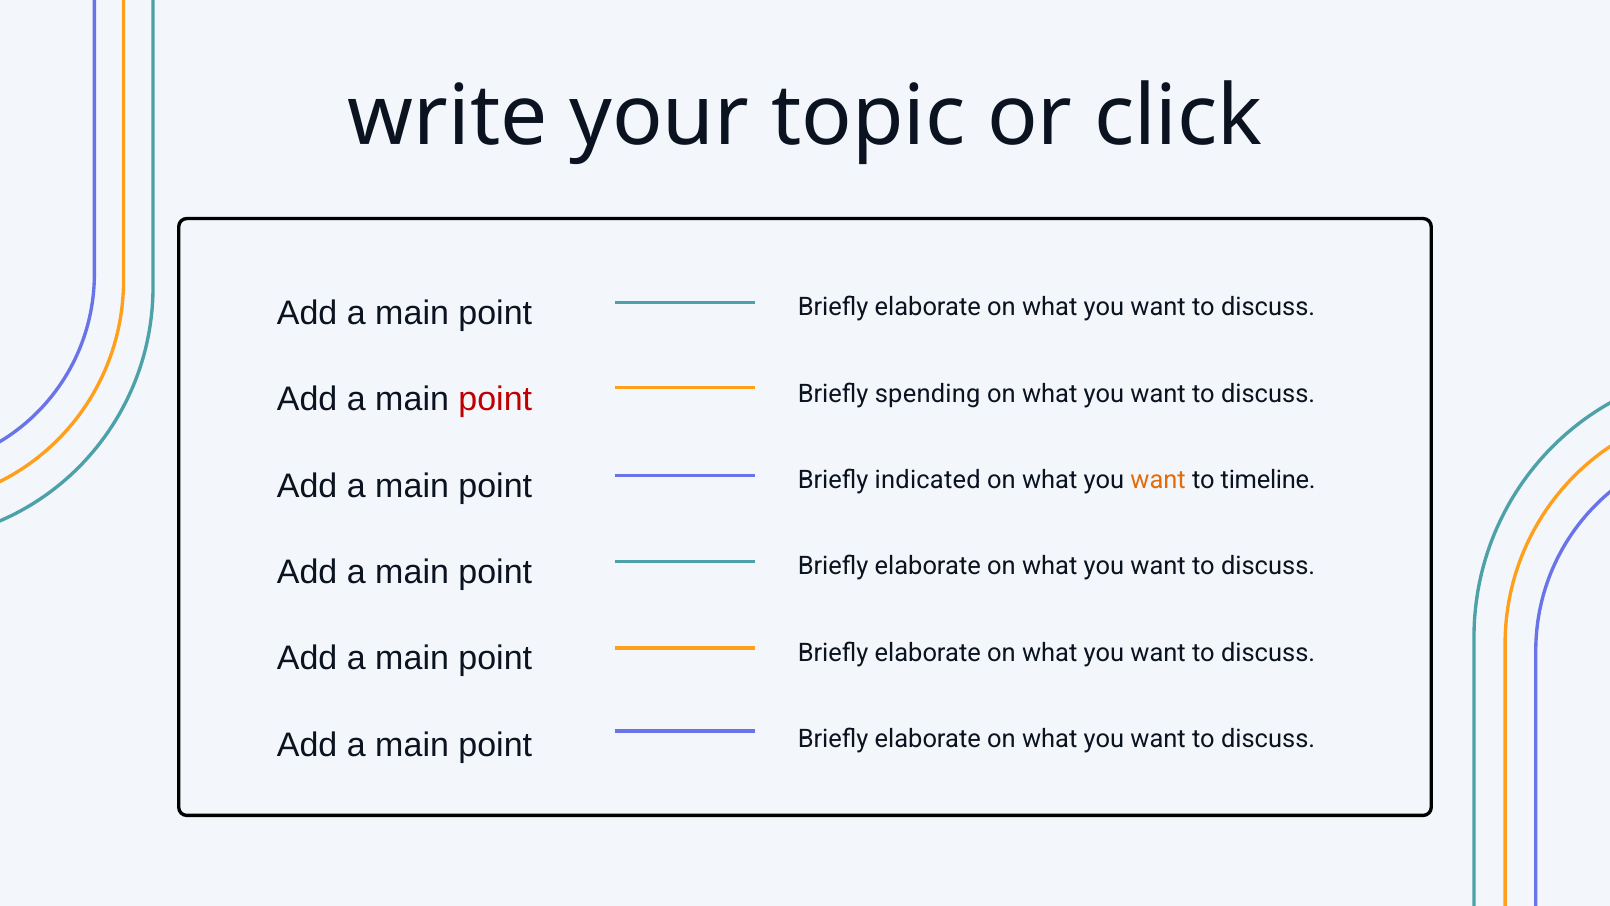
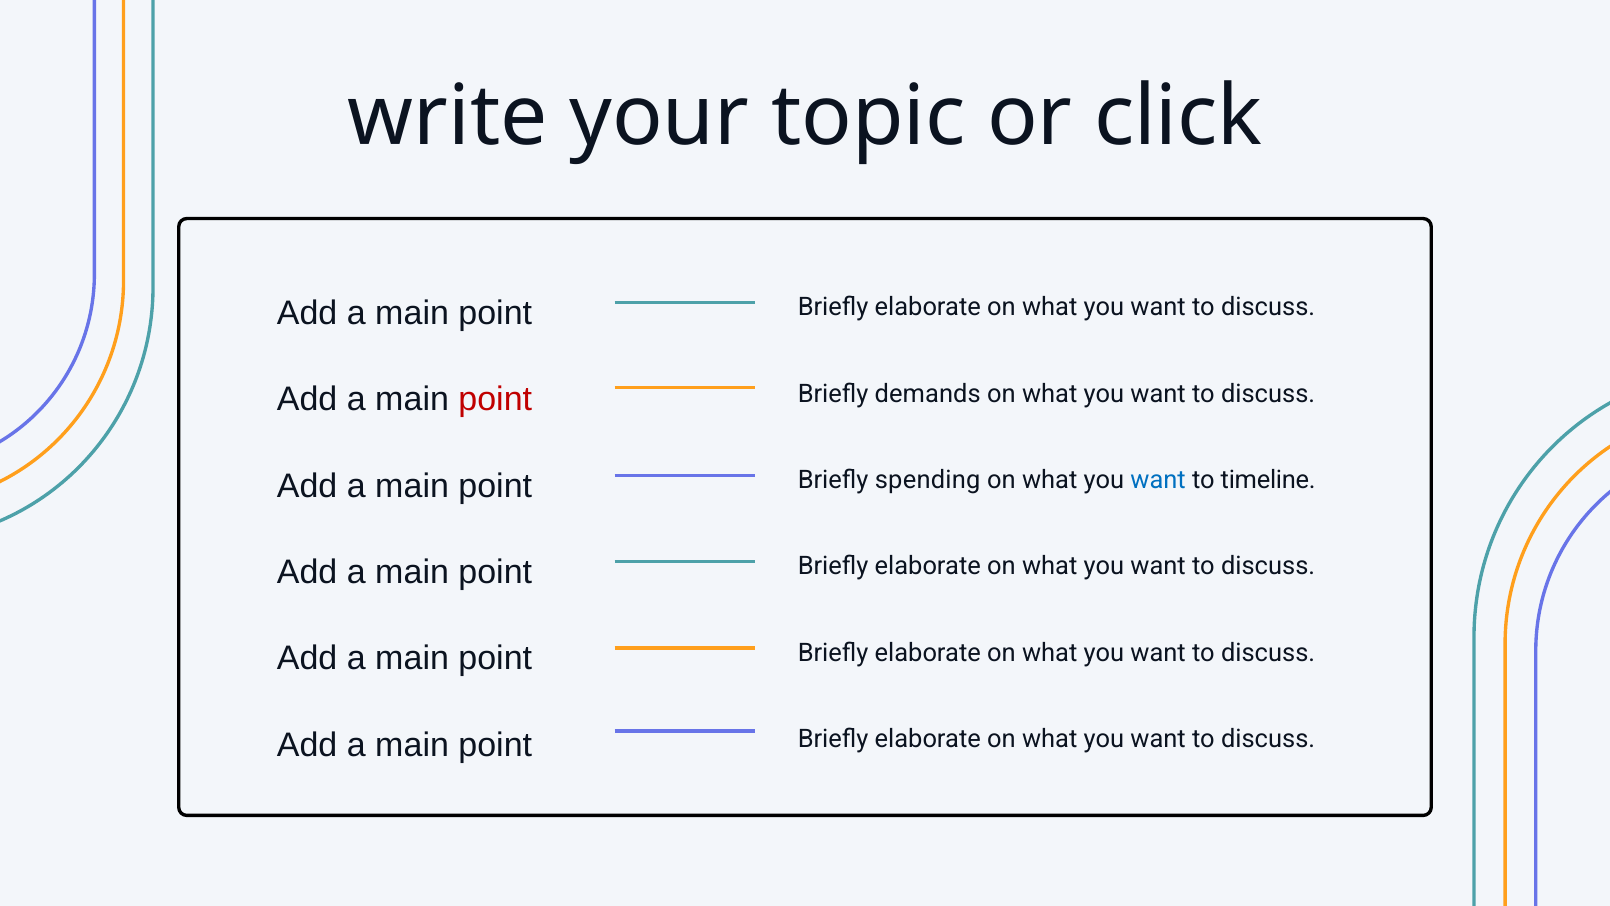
spending: spending -> demands (928, 394)
indicated: indicated -> spending (928, 480)
want colour: orange -> blue (1158, 480)
